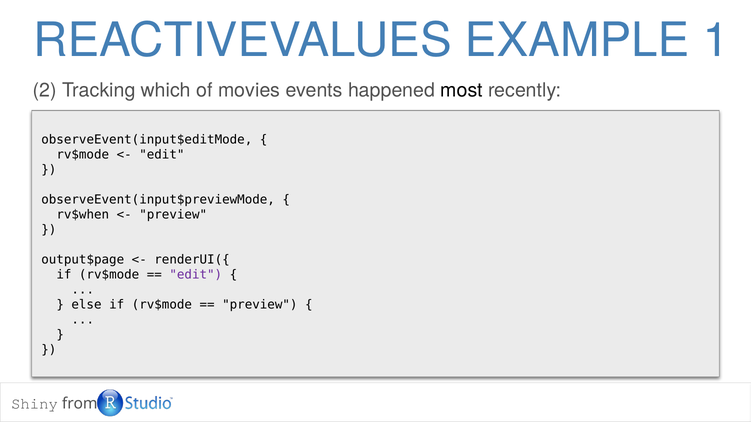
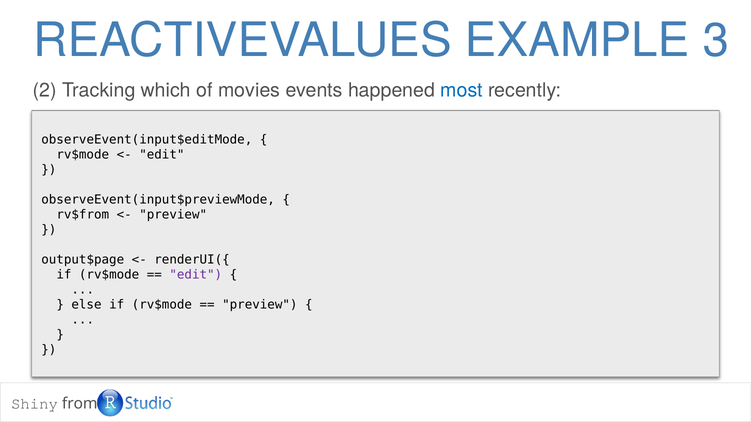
1: 1 -> 3 (716, 40)
most colour: black -> blue (462, 90)
rv$when: rv$when -> rv$from (83, 215)
